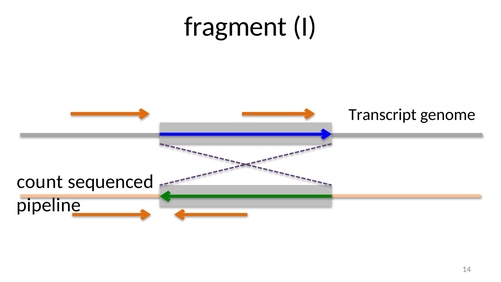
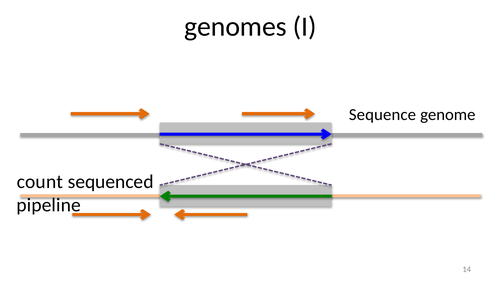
fragment: fragment -> genomes (235, 27)
Transcript: Transcript -> Sequence (382, 115)
